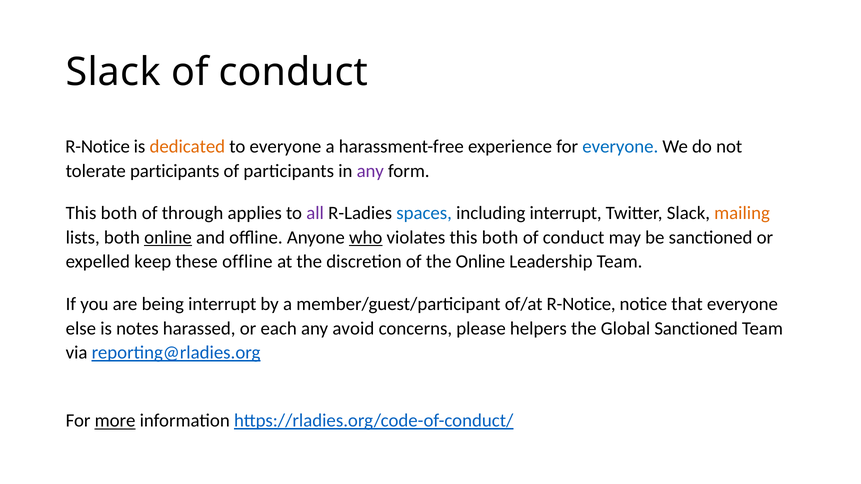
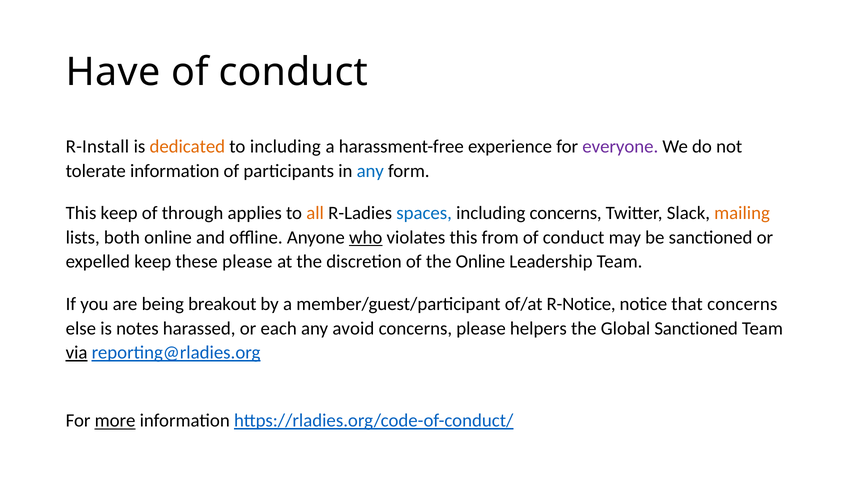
Slack: Slack -> Have (113, 72)
R-Notice: R-Notice -> R-Install (97, 147)
to everyone: everyone -> including (285, 147)
everyone colour: blue -> purple (620, 147)
tolerate participants: participants -> information (175, 171)
any colour: purple -> blue (370, 171)
both: both -> keep (119, 213)
all colour: purple -> orange (315, 213)
including interrupt: interrupt -> concerns (566, 213)
online underline: present -> none (168, 238)
violates this both: both -> from (500, 238)
these offline: offline -> please (247, 262)
being interrupt: interrupt -> breakout (222, 304)
that everyone: everyone -> concerns (742, 304)
via underline: none -> present (77, 353)
